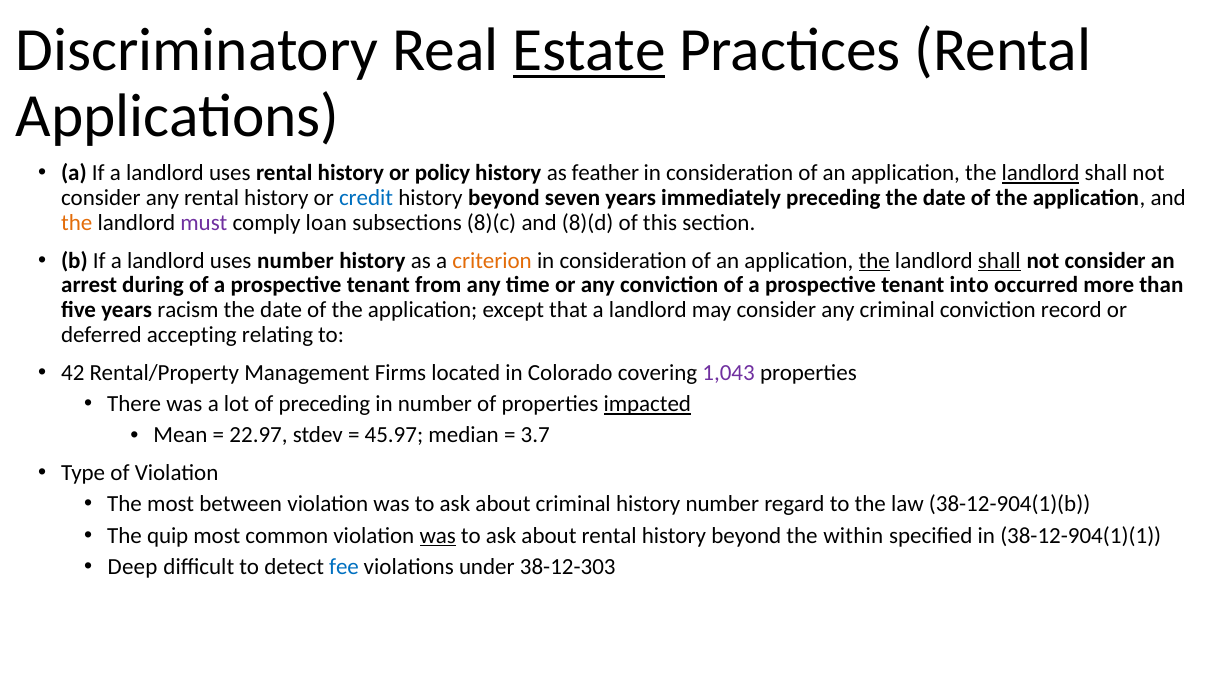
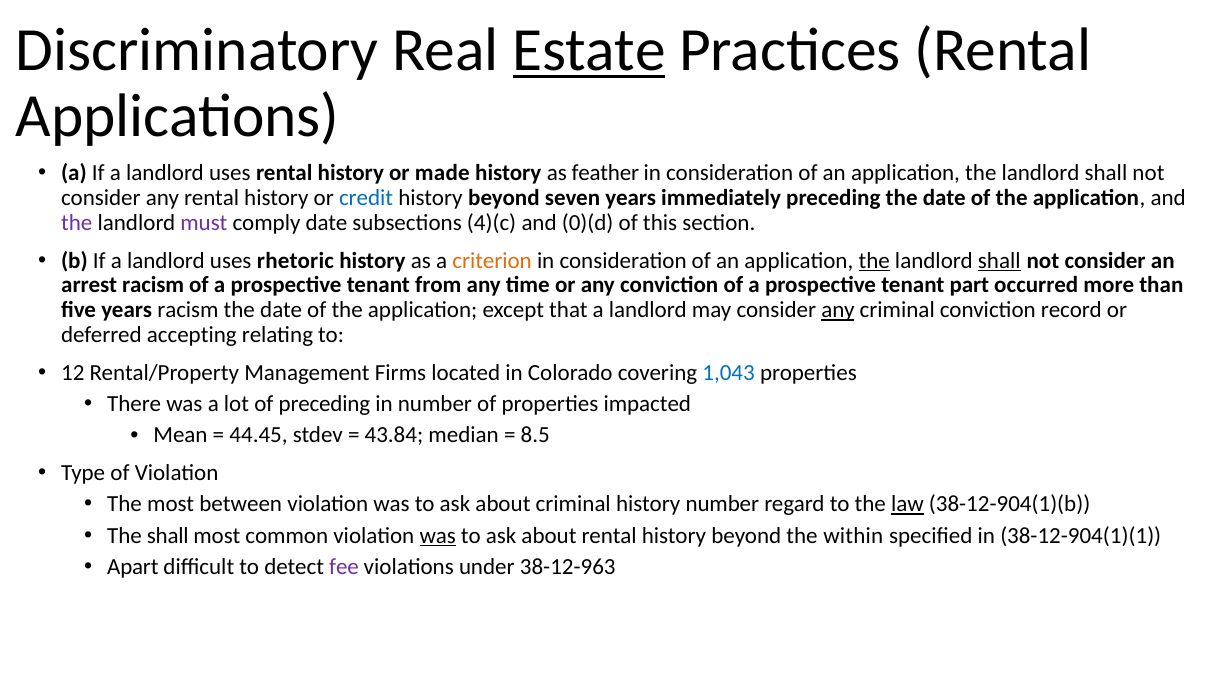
policy: policy -> made (442, 173)
landlord underline: present -> none (1041, 173)
the colour: orange -> purple (77, 223)
comply loan: loan -> date (327, 223)
8)(c: 8)(c -> 4)(c (492, 223)
8)(d: 8)(d -> 0)(d (588, 223)
uses number: number -> rhetoric (295, 261)
arrest during: during -> racism (153, 285)
into: into -> part (969, 285)
any underline: none -> present (838, 310)
42: 42 -> 12 (73, 373)
1,043 colour: purple -> blue (729, 373)
impacted underline: present -> none (647, 404)
22.97: 22.97 -> 44.45 (259, 435)
45.97: 45.97 -> 43.84 (394, 435)
3.7: 3.7 -> 8.5 (535, 435)
law underline: none -> present (907, 504)
The quip: quip -> shall (168, 536)
Deep: Deep -> Apart (133, 567)
fee colour: blue -> purple (344, 567)
38-12-303: 38-12-303 -> 38-12-963 (568, 567)
